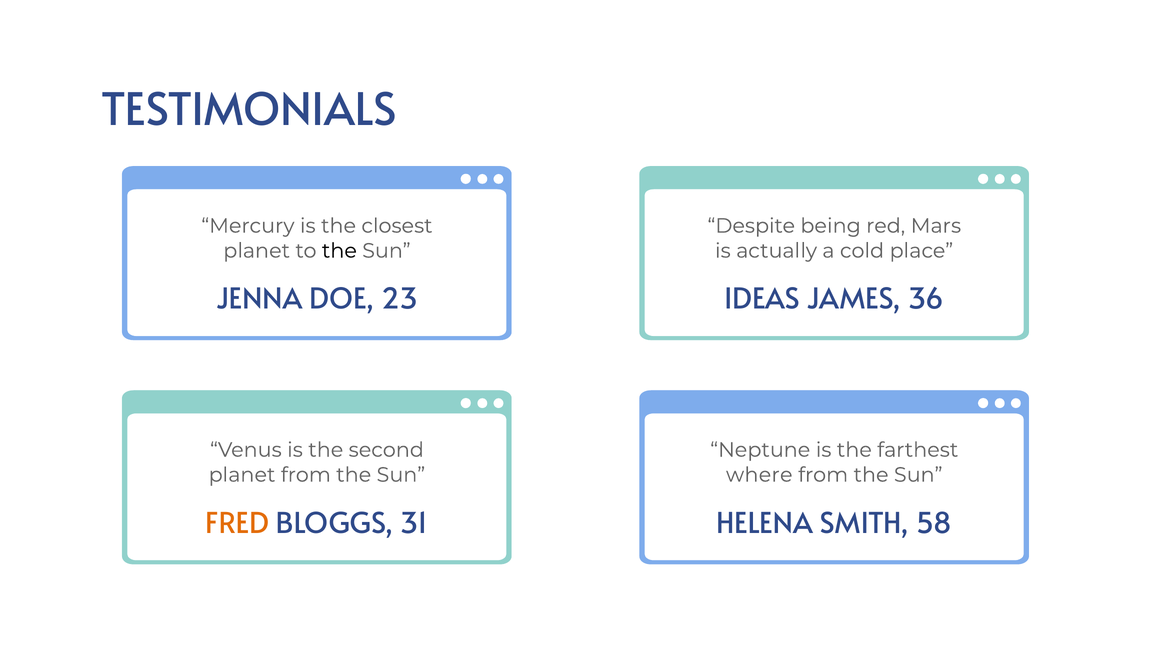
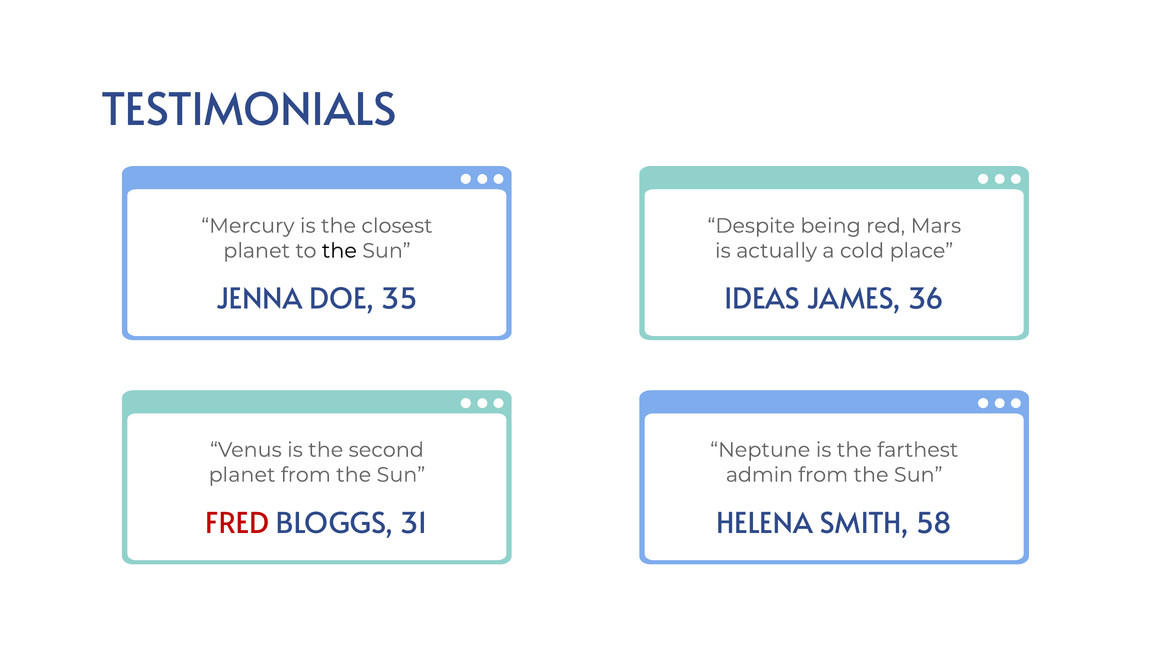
23: 23 -> 35 (400, 300)
where: where -> admin (759, 475)
FRED colour: orange -> red (237, 524)
